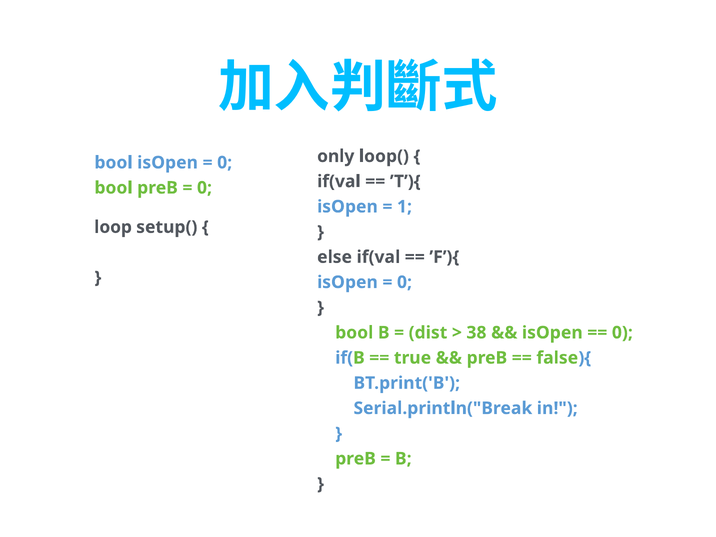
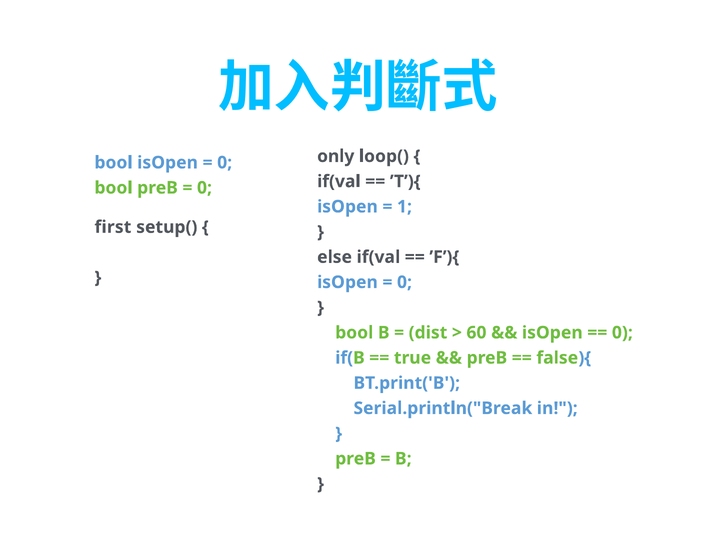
loop: loop -> first (113, 227)
38: 38 -> 60 (476, 333)
